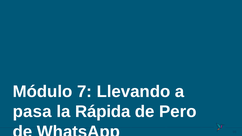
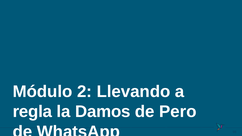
7: 7 -> 2 (84, 92)
pasa: pasa -> regla (32, 112)
Rápida: Rápida -> Damos (103, 112)
